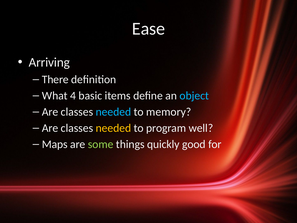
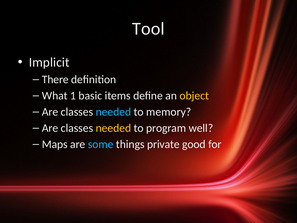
Ease: Ease -> Tool (148, 29)
Arriving: Arriving -> Implicit (49, 62)
4: 4 -> 1 (73, 96)
object colour: light blue -> yellow (194, 96)
some colour: light green -> light blue (101, 144)
quickly: quickly -> private (163, 144)
